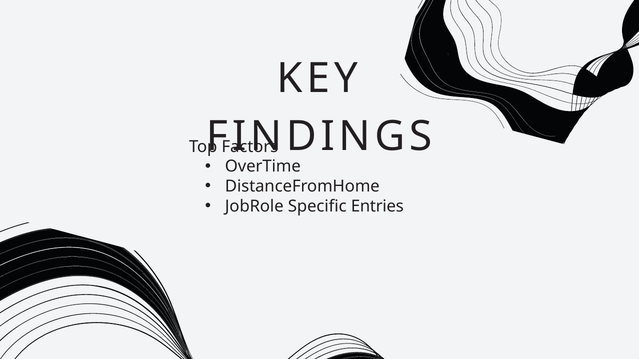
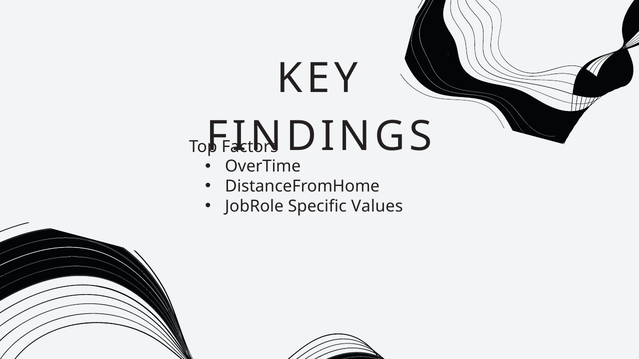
Entries: Entries -> Values (377, 206)
